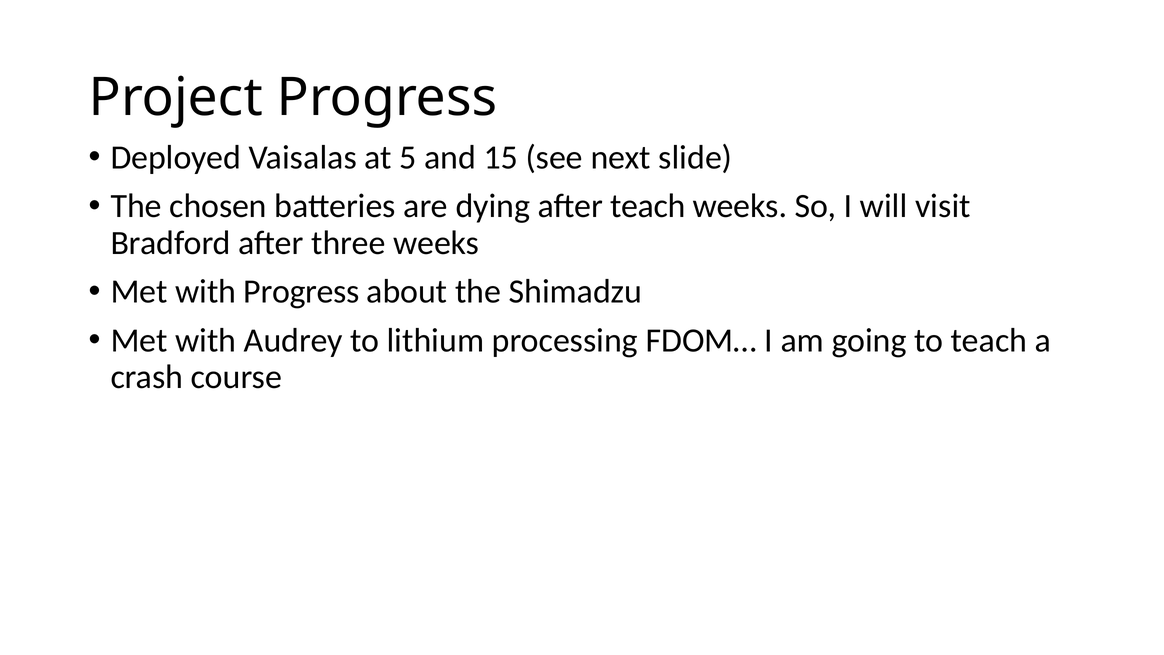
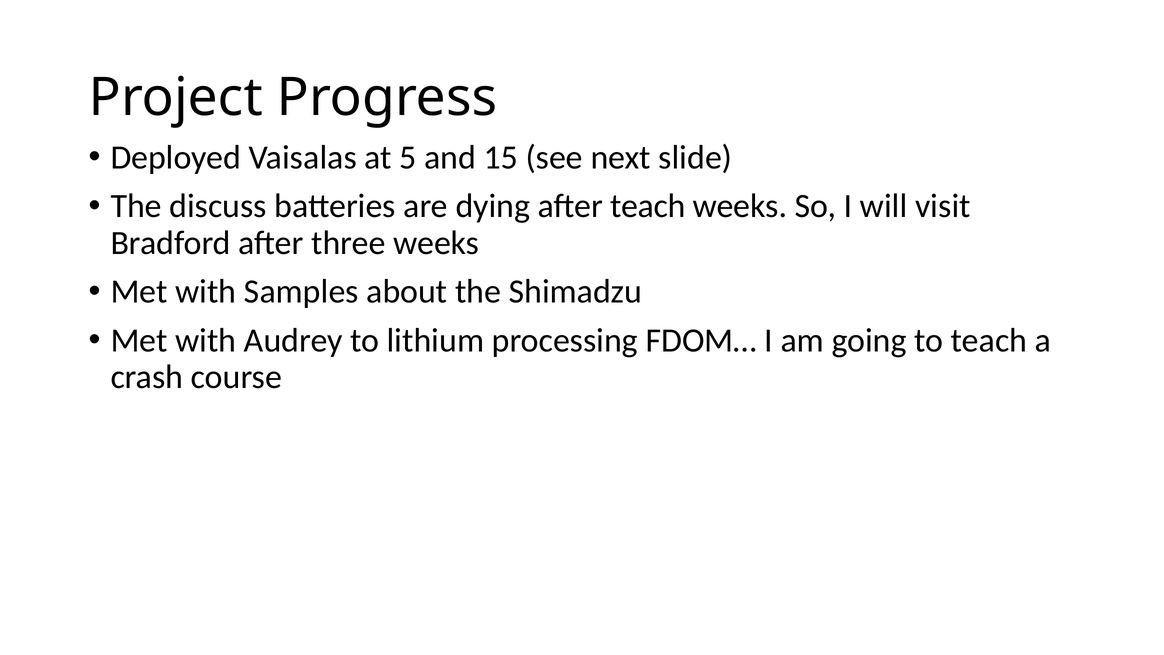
chosen: chosen -> discuss (218, 206)
with Progress: Progress -> Samples (301, 292)
